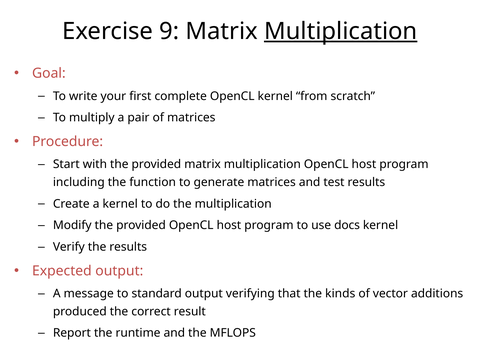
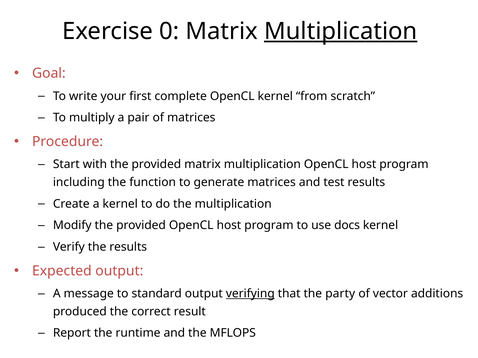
9: 9 -> 0 (169, 31)
verifying underline: none -> present (250, 294)
kinds: kinds -> party (340, 294)
